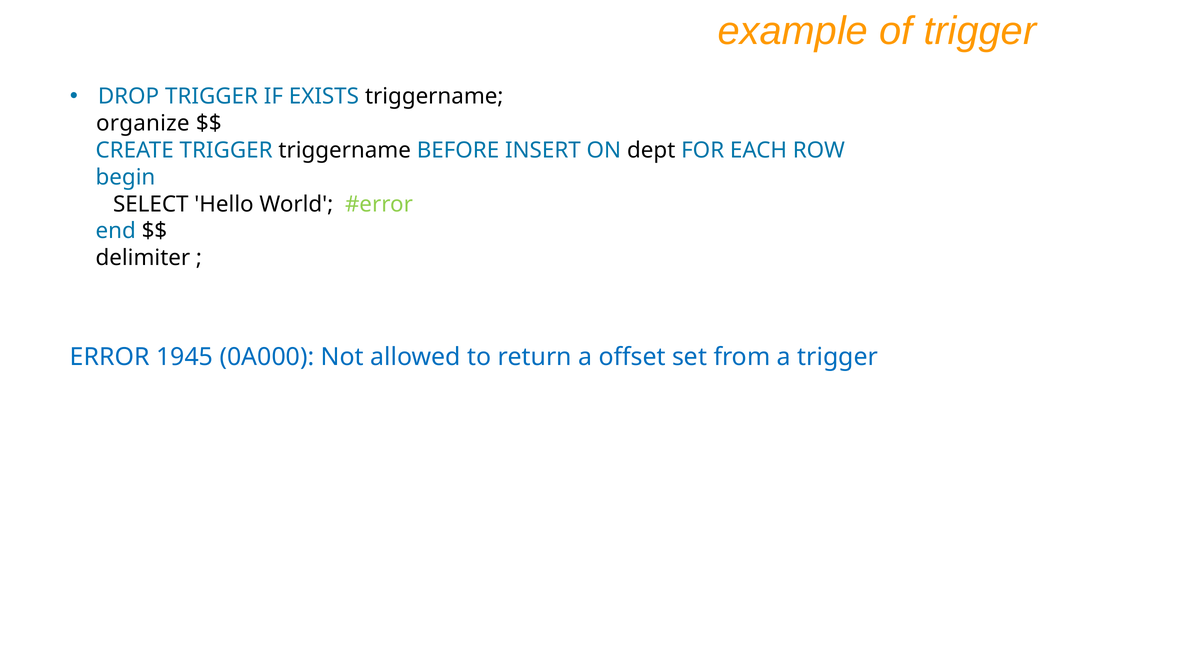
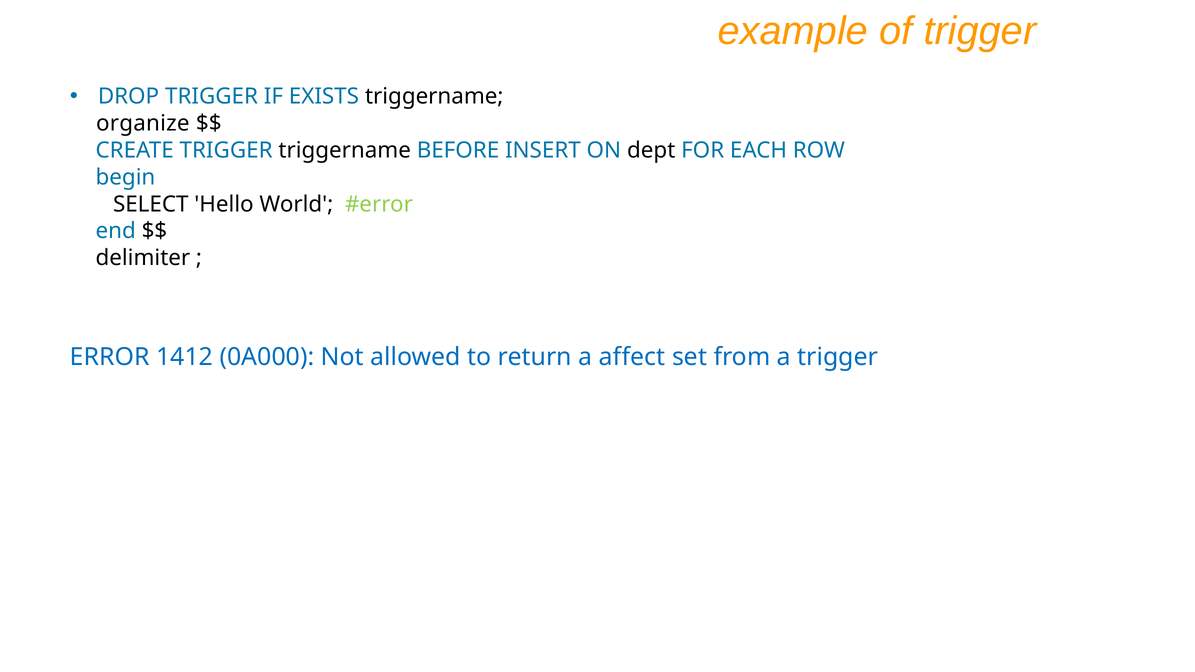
1945: 1945 -> 1412 (185, 357)
offset: offset -> affect (632, 357)
